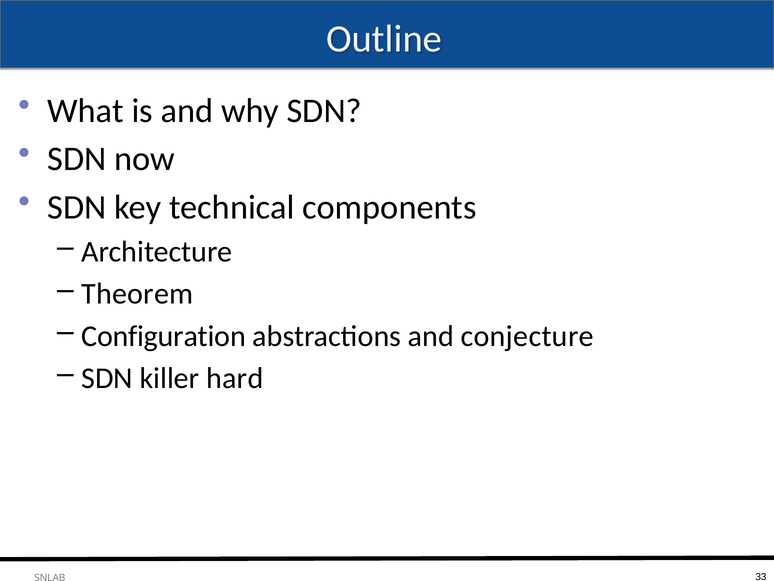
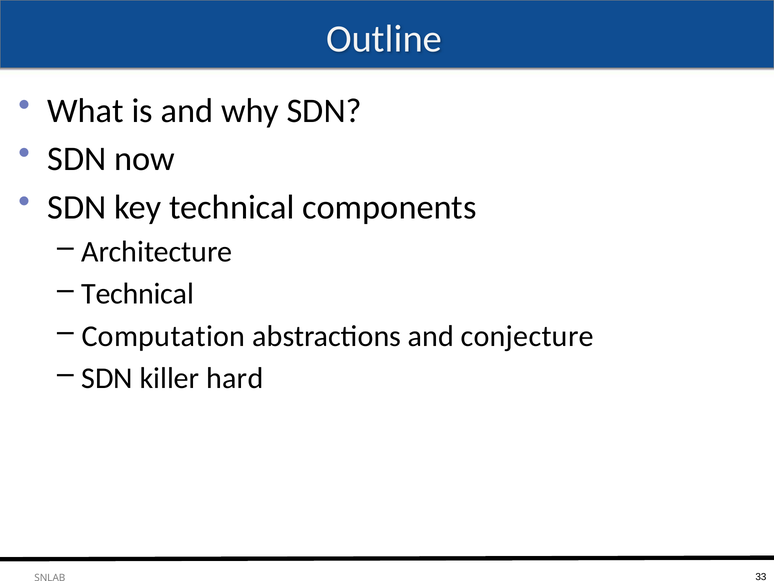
Theorem: Theorem -> Technical (138, 294)
Configuration: Configuration -> Computation (163, 336)
